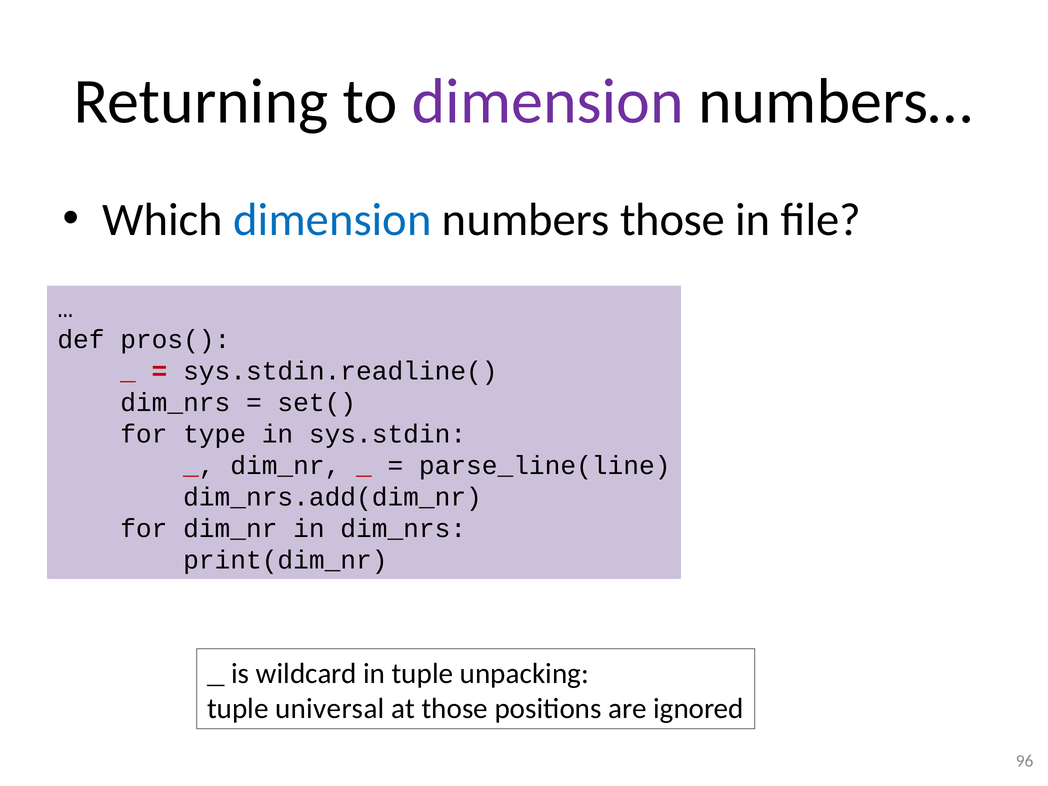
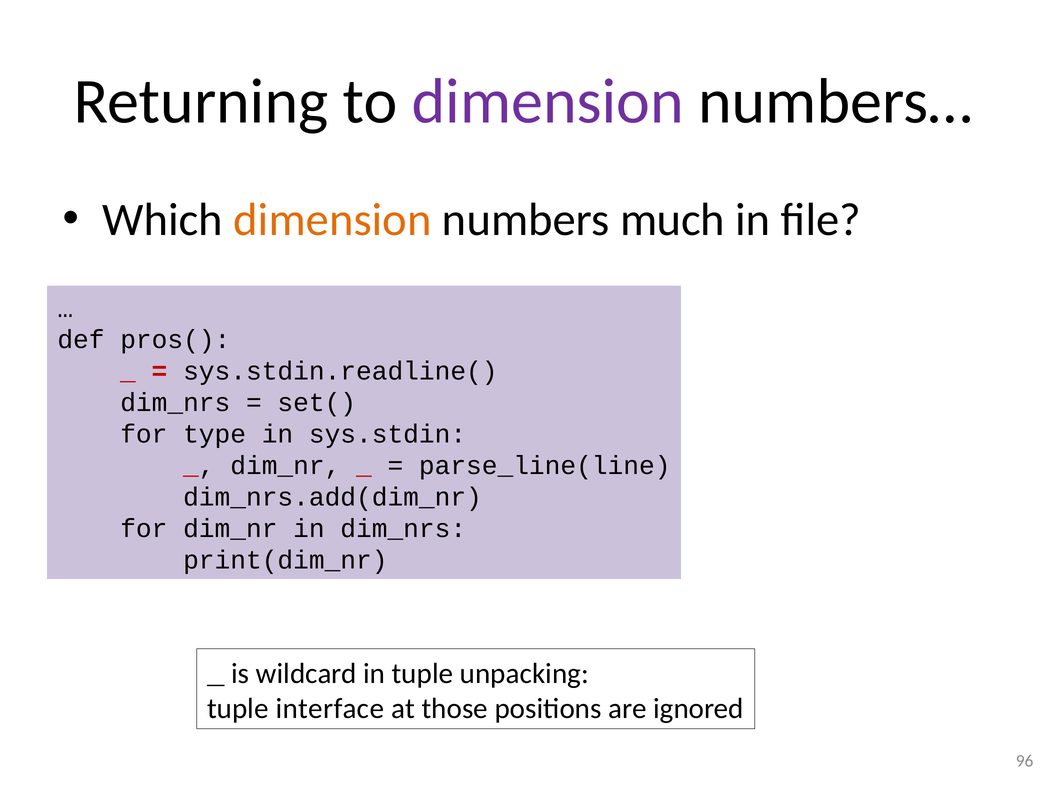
dimension colour: blue -> orange (332, 220)
numbers those: those -> much (673, 220)
universal: universal -> interface (330, 708)
